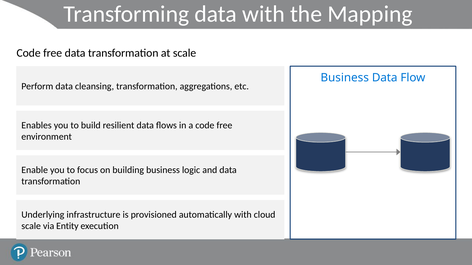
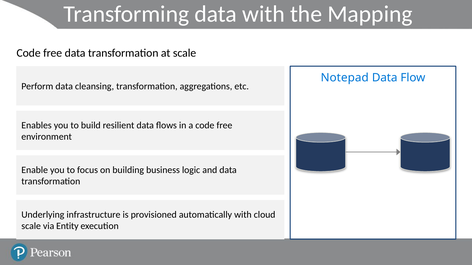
Business: Business -> Notepad (345, 78)
